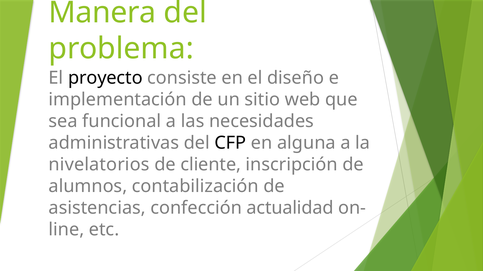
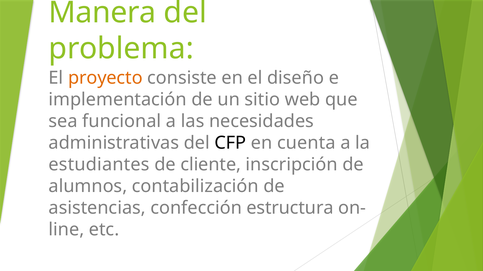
proyecto colour: black -> orange (105, 78)
alguna: alguna -> cuenta (306, 143)
nivelatorios: nivelatorios -> estudiantes (99, 165)
actualidad: actualidad -> estructura (290, 208)
